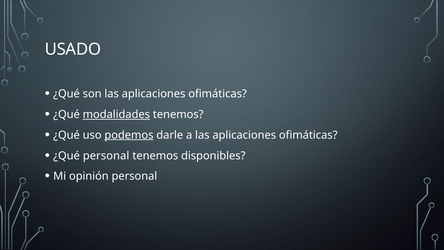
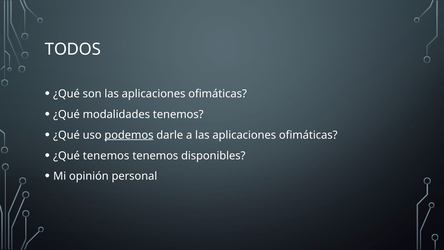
USADO: USADO -> TODOS (73, 49)
modalidades underline: present -> none (116, 114)
¿Qué personal: personal -> tenemos (106, 156)
